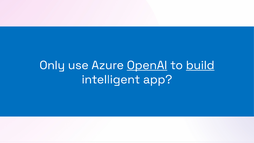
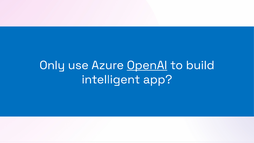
build underline: present -> none (200, 65)
